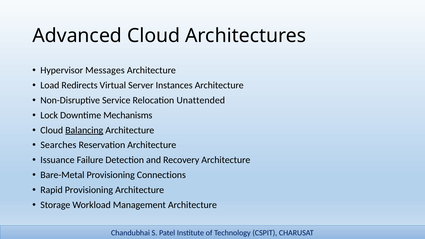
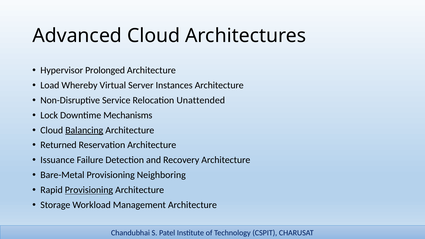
Messages: Messages -> Prolonged (105, 70)
Redirects: Redirects -> Whereby (80, 85)
Searches: Searches -> Returned (58, 145)
Connections: Connections -> Neighboring (161, 175)
Provisioning underline: none -> present (89, 190)
